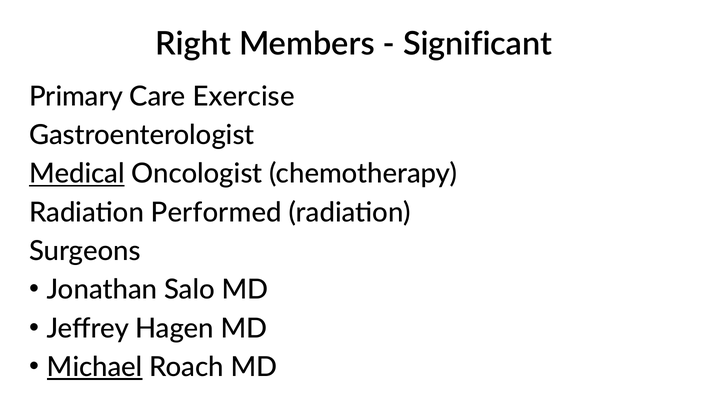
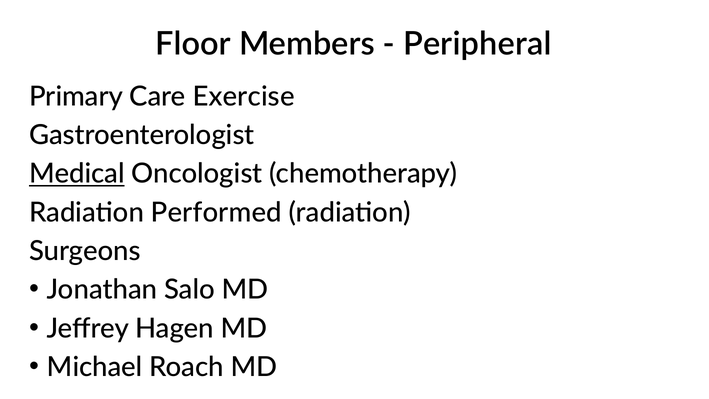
Right: Right -> Floor (193, 44)
Significant: Significant -> Peripheral (477, 44)
Michael underline: present -> none (95, 367)
